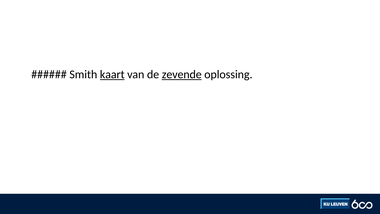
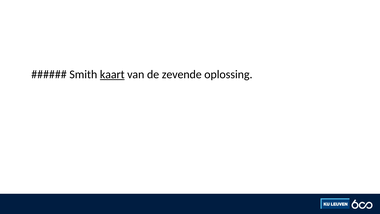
zevende underline: present -> none (182, 74)
